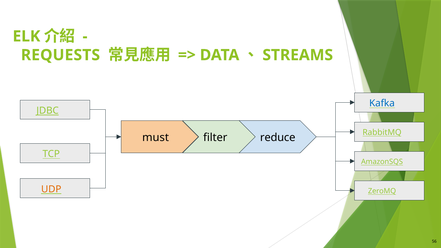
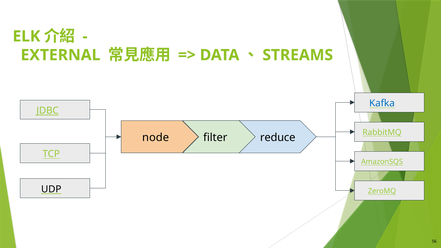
REQUESTS: REQUESTS -> EXTERNAL (60, 55)
must: must -> node (156, 138)
UDP colour: orange -> black (51, 189)
